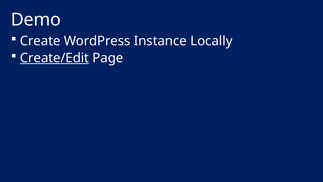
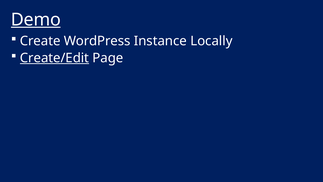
Demo underline: none -> present (36, 20)
